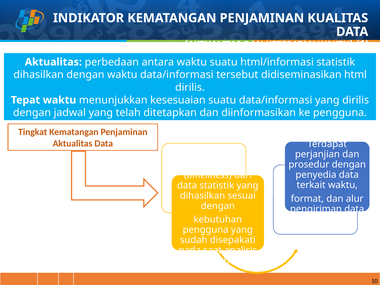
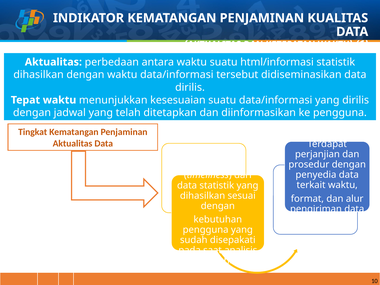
didiseminasikan html: html -> data (355, 75)
